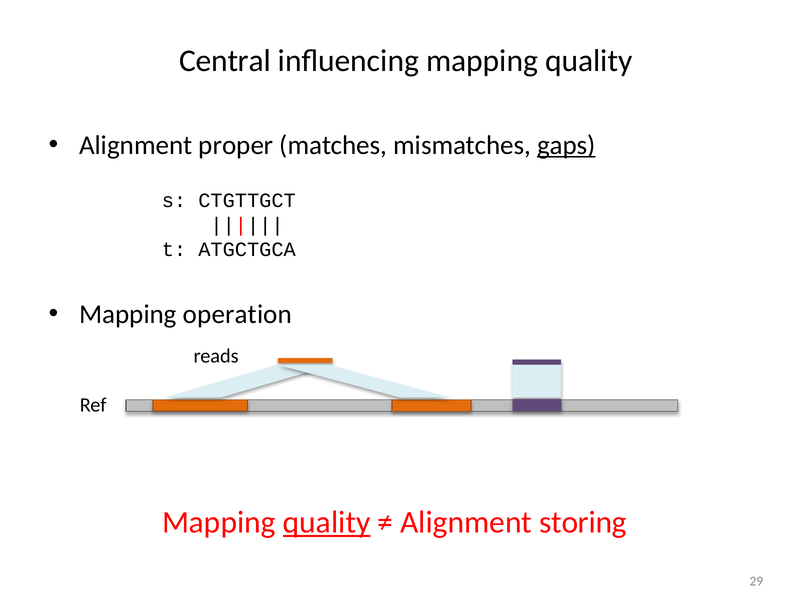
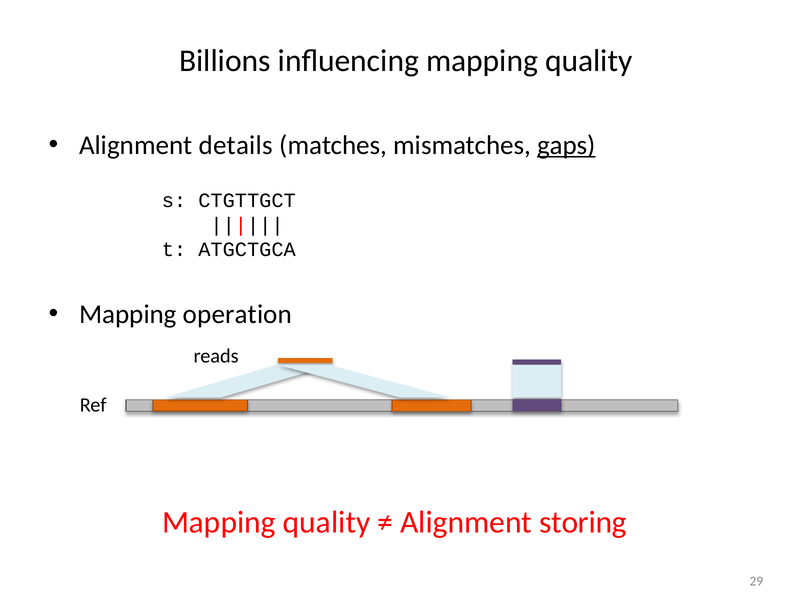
Central: Central -> Billions (225, 61)
proper: proper -> details (236, 145)
quality underline: present -> none (327, 522)
